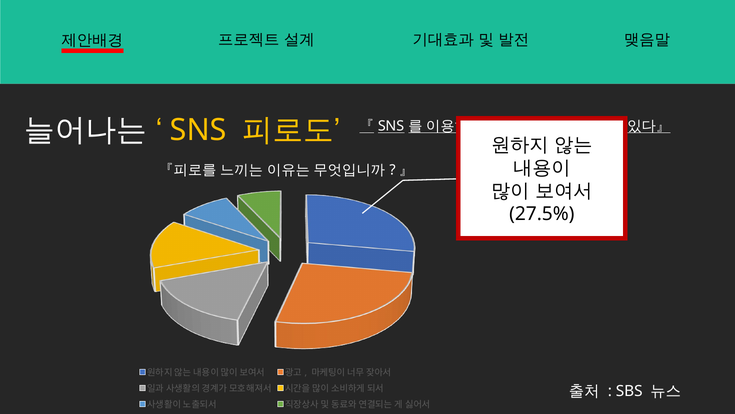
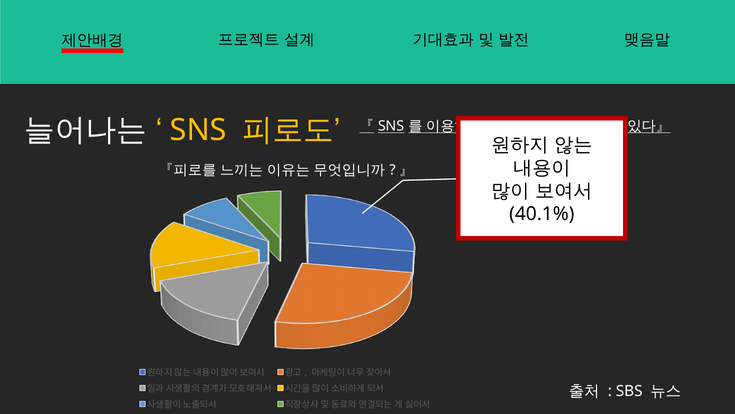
27.5%: 27.5% -> 40.1% (542, 214)
